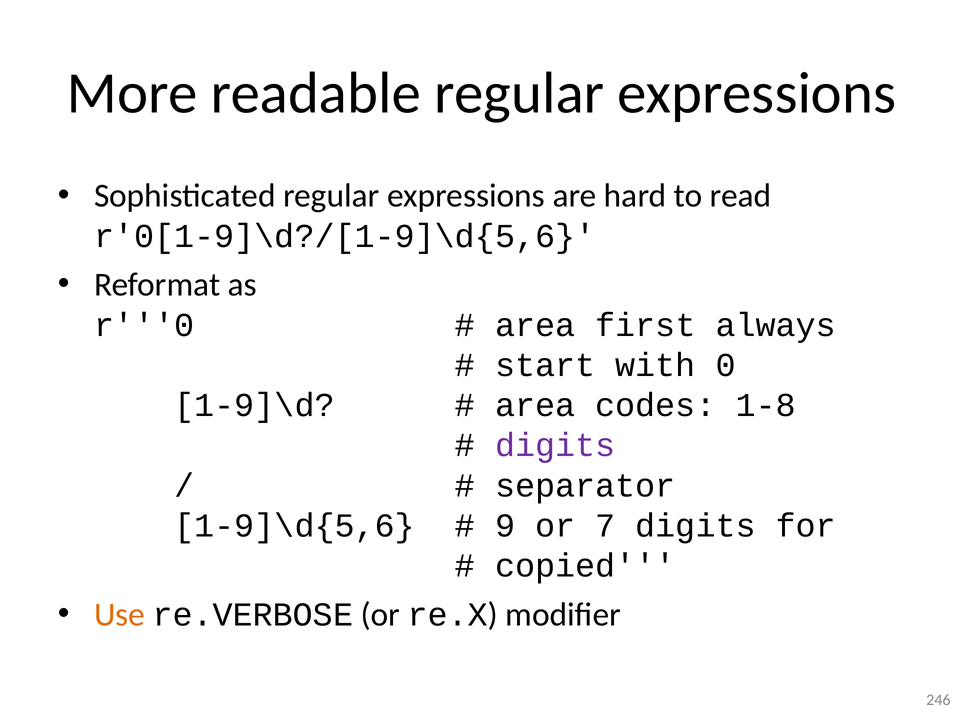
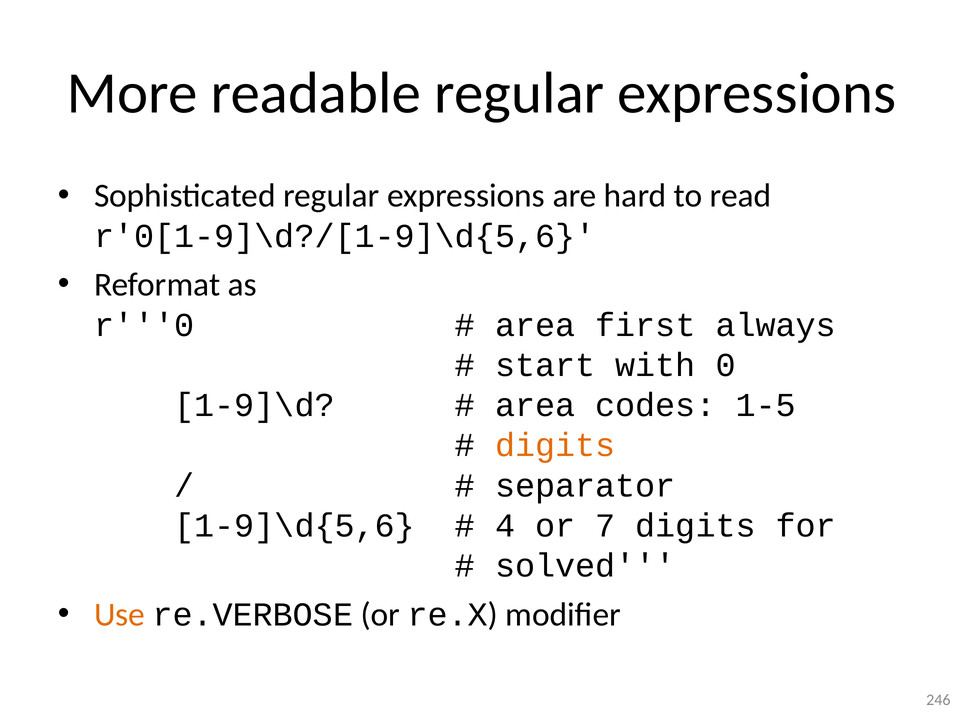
1-8: 1-8 -> 1-5 (766, 405)
digits colour: purple -> orange (555, 445)
9: 9 -> 4 (505, 526)
copied: copied -> solved (585, 566)
